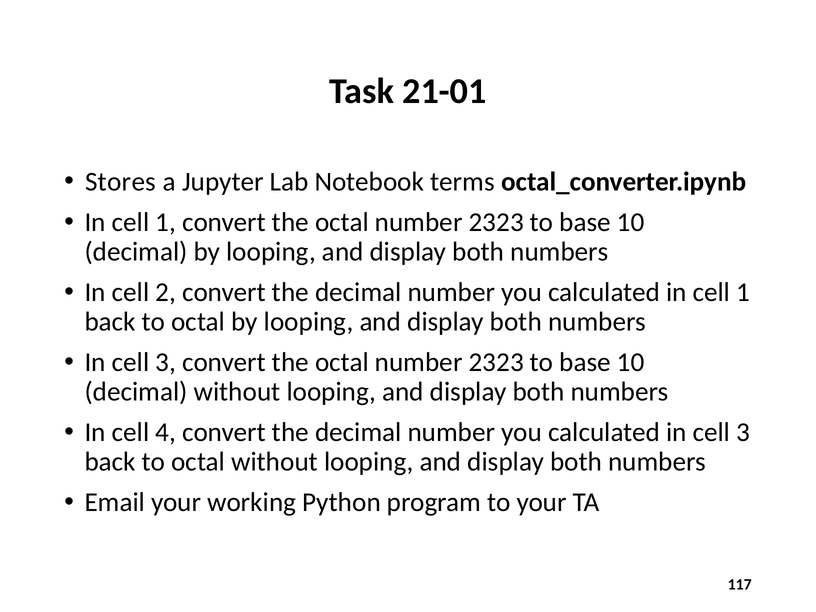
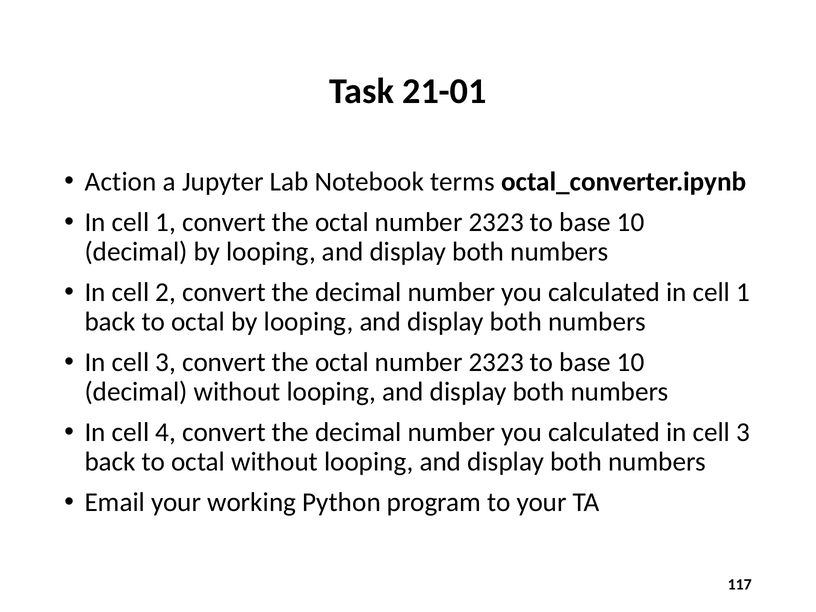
Stores: Stores -> Action (121, 182)
